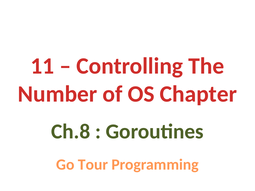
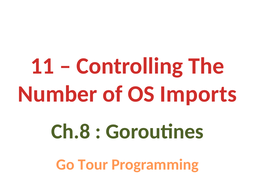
Chapter: Chapter -> Imports (198, 94)
